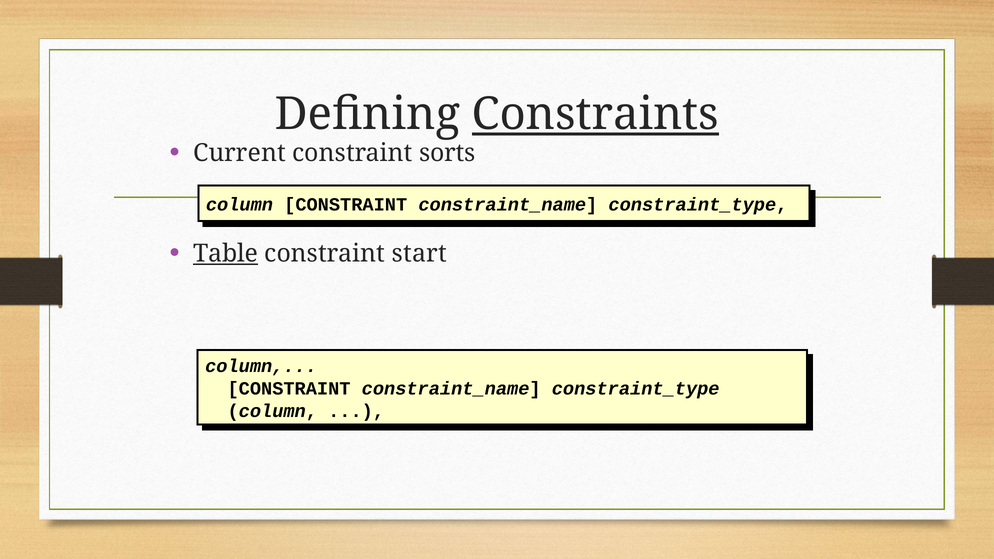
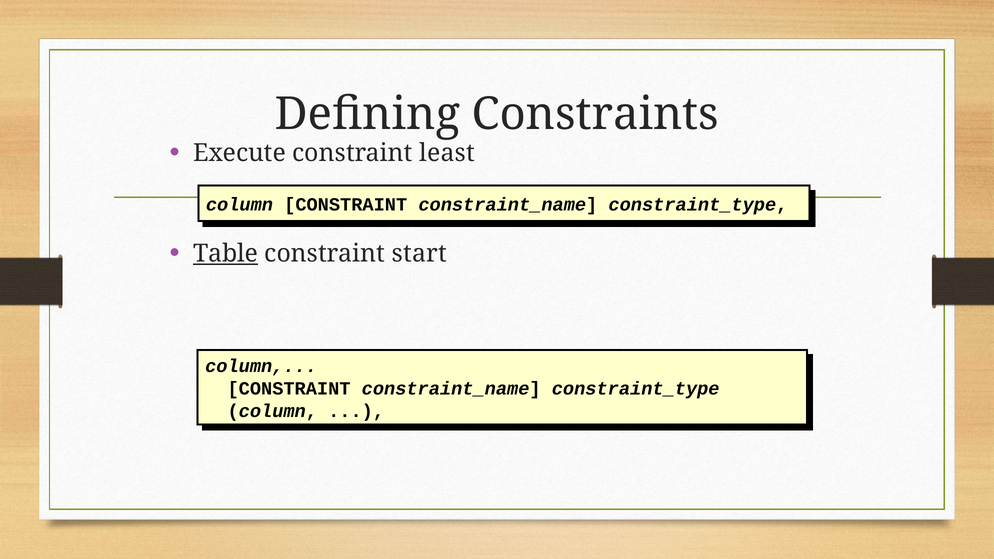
Constraints underline: present -> none (595, 114)
Current: Current -> Execute (240, 153)
sorts: sorts -> least (447, 153)
